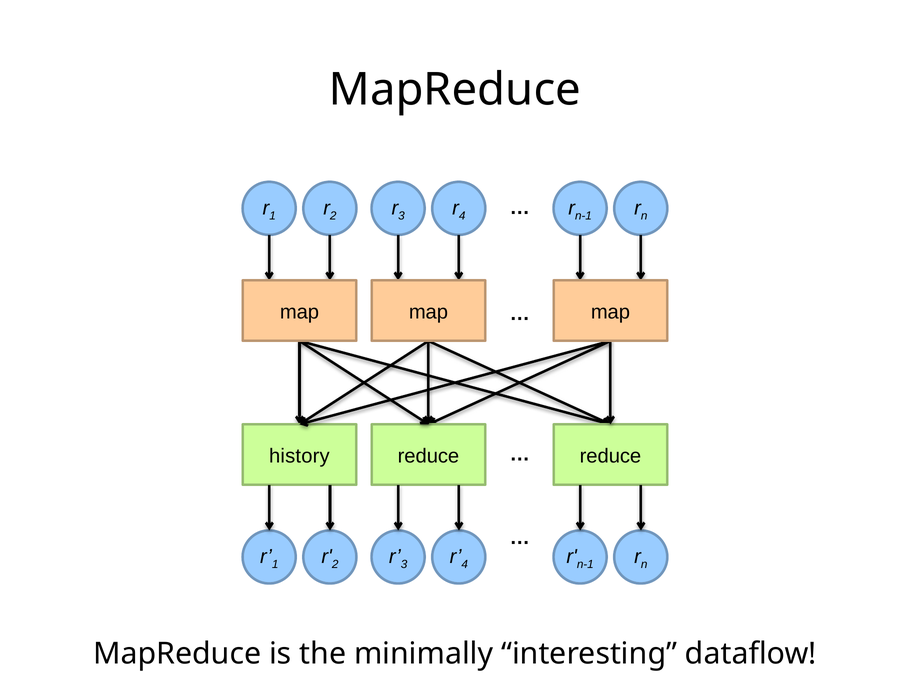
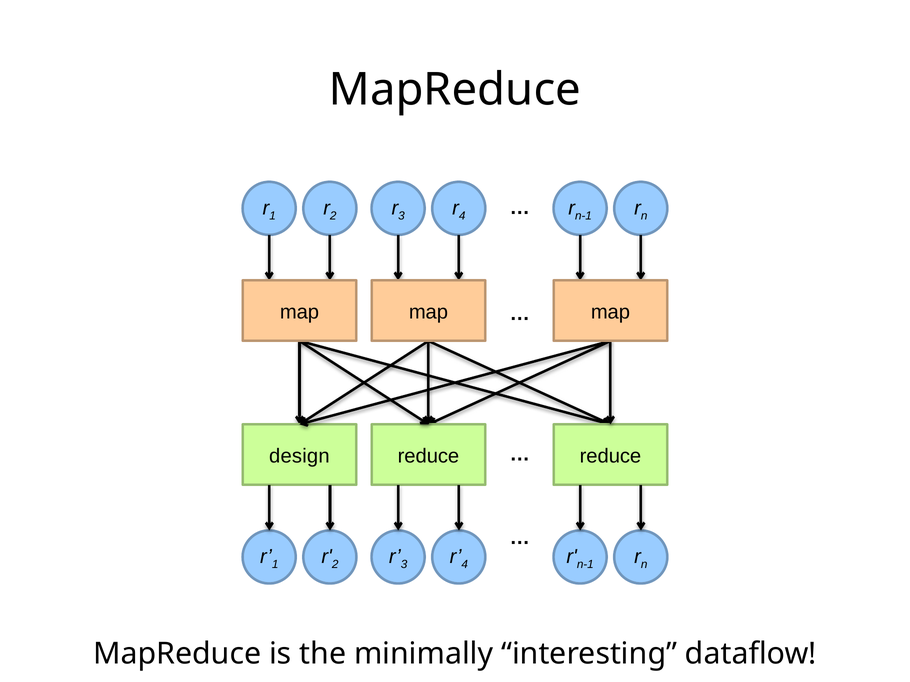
history: history -> design (299, 456)
